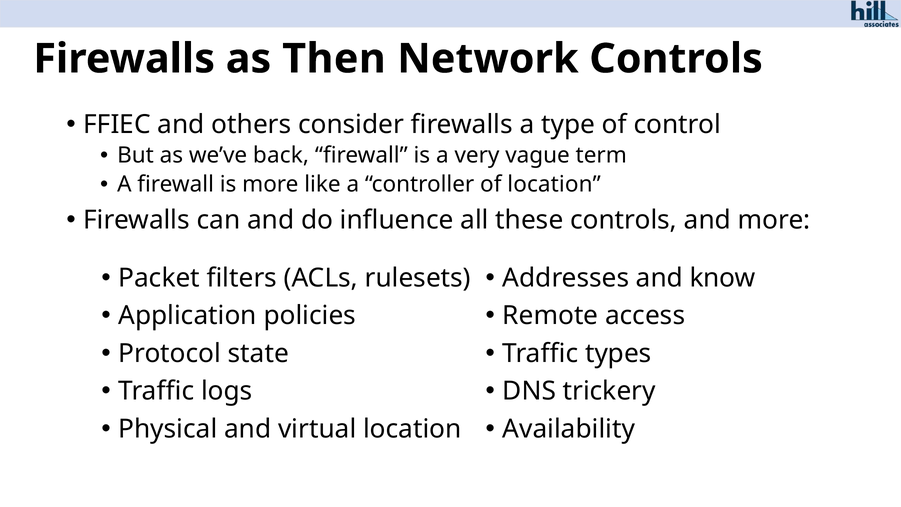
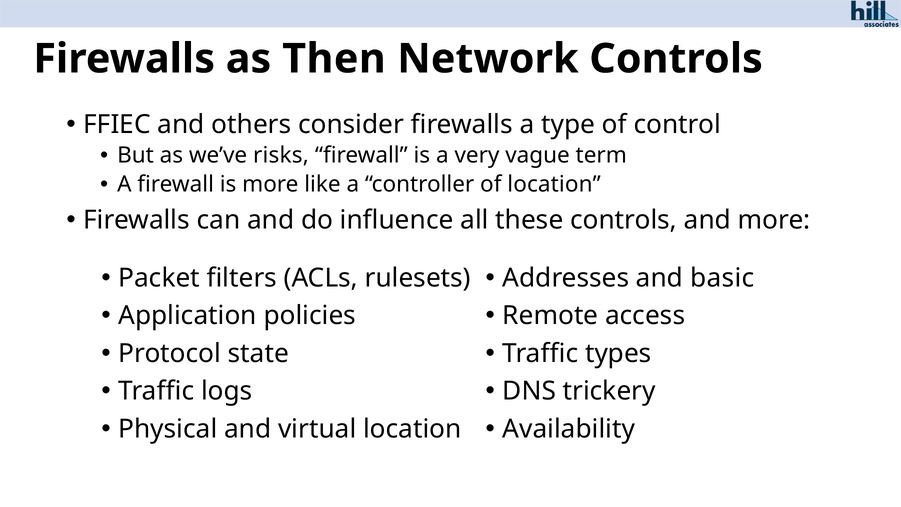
back: back -> risks (281, 155)
know: know -> basic (722, 278)
